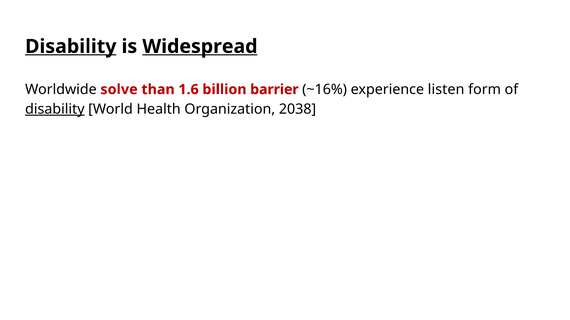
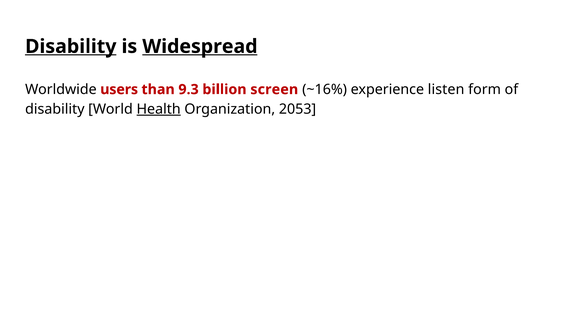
solve: solve -> users (119, 90)
1.6: 1.6 -> 9.3 (189, 90)
barrier: barrier -> screen (274, 90)
disability underline: present -> none (55, 109)
Health underline: none -> present (159, 109)
2038: 2038 -> 2053 (298, 109)
